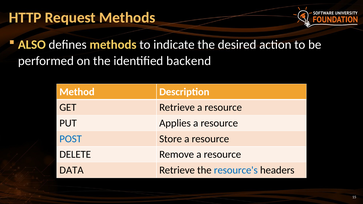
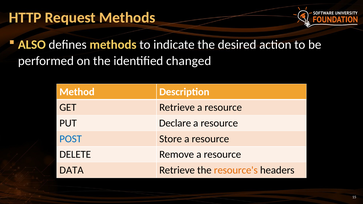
backend: backend -> changed (189, 61)
Applies: Applies -> Declare (175, 123)
resource's colour: blue -> orange (236, 170)
